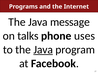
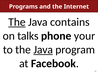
The underline: none -> present (17, 22)
message: message -> contains (70, 22)
uses: uses -> your (85, 36)
